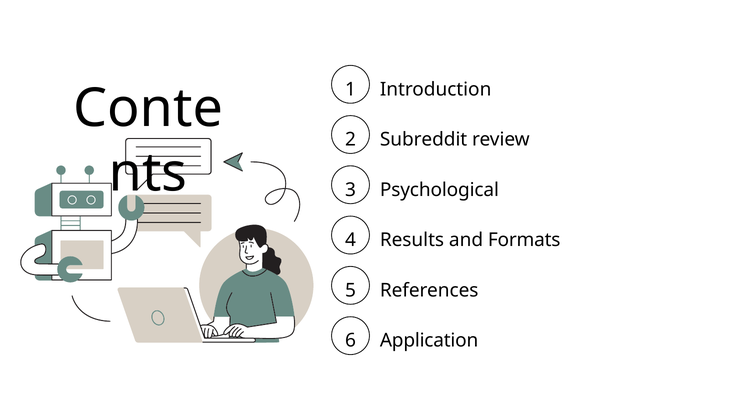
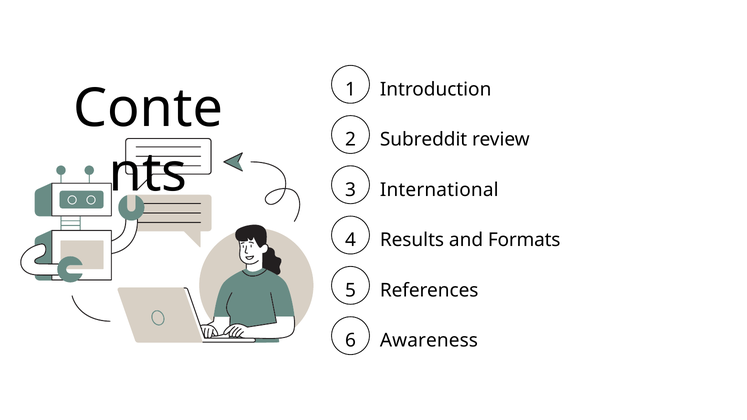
Psychological: Psychological -> International (439, 190)
Application: Application -> Awareness (429, 341)
